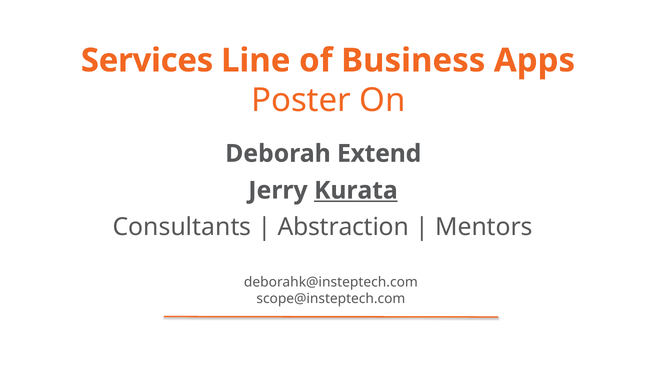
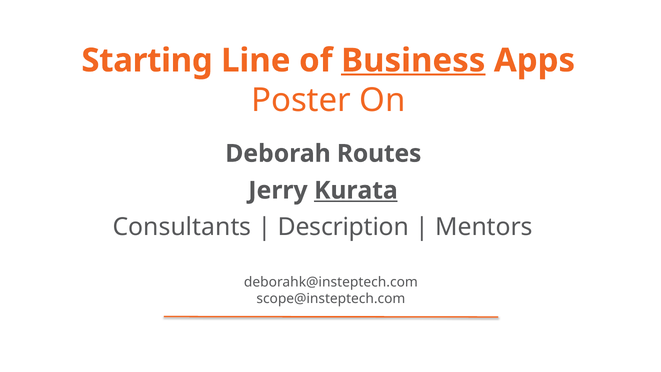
Services: Services -> Starting (147, 60)
Business underline: none -> present (413, 60)
Extend: Extend -> Routes (379, 154)
Abstraction: Abstraction -> Description (343, 227)
